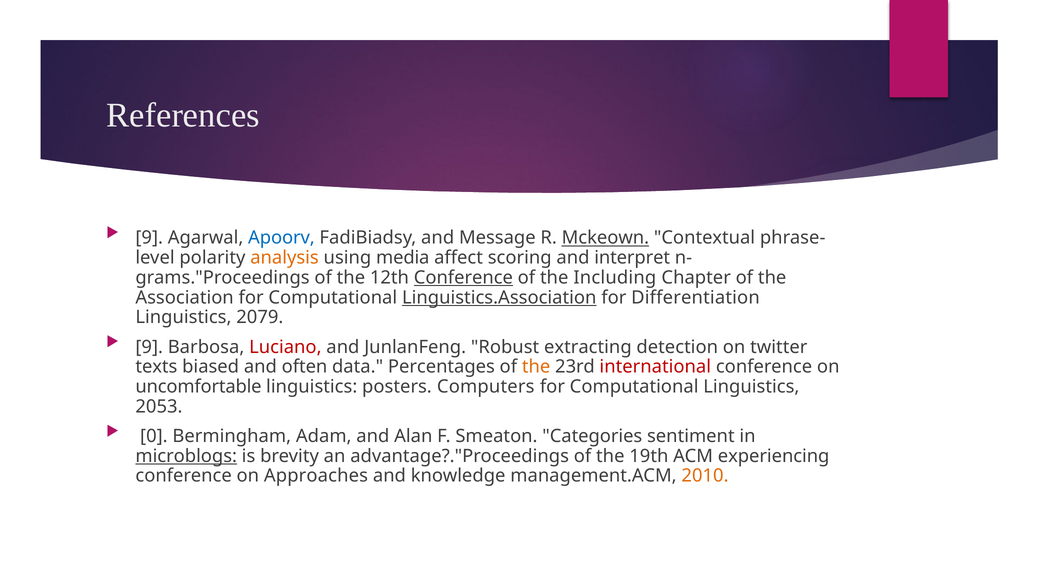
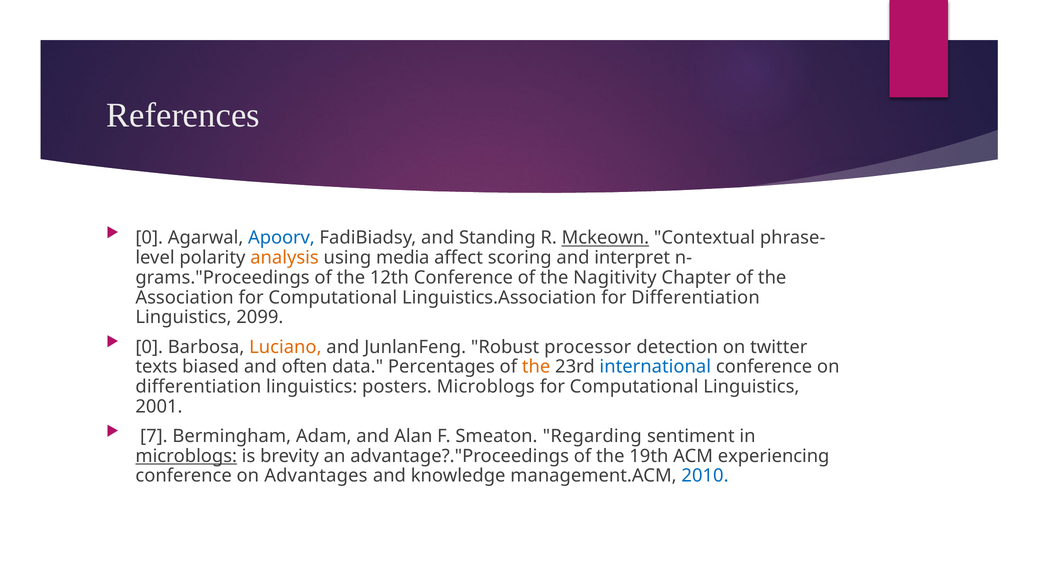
9: 9 -> 0 (149, 238)
Message: Message -> Standing (497, 238)
Conference underline: present -> none (463, 278)
Including: Including -> Nagitivity (615, 278)
Linguistics.Association underline: present -> none (499, 298)
2079: 2079 -> 2099 (260, 318)
9: 9 -> 0 (149, 347)
Luciano colour: red -> orange (285, 347)
extracting: extracting -> processor (588, 347)
international colour: red -> blue (655, 367)
uncomfortable: uncomfortable -> differentiation (198, 387)
posters Computers: Computers -> Microblogs (486, 387)
2053: 2053 -> 2001 (159, 407)
0: 0 -> 7 (154, 436)
Categories: Categories -> Regarding (592, 436)
Approaches: Approaches -> Advantages (316, 476)
2010 colour: orange -> blue (705, 476)
